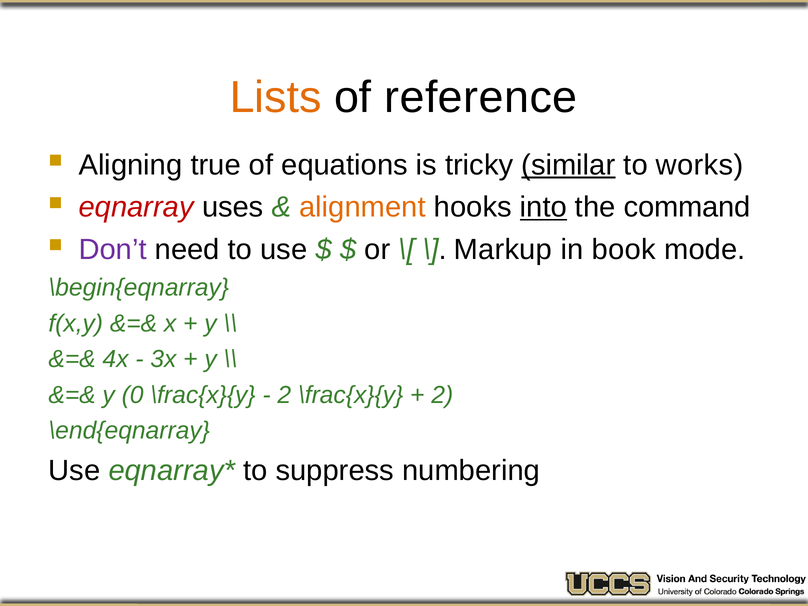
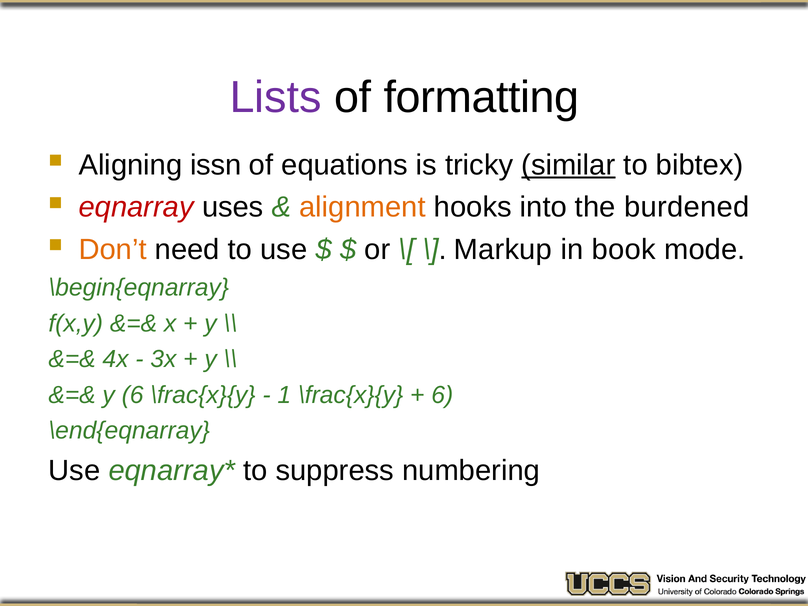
Lists colour: orange -> purple (276, 97)
reference: reference -> formatting (481, 97)
true: true -> issn (216, 165)
works: works -> bibtex (700, 165)
into underline: present -> none (543, 207)
command: command -> burdened (687, 207)
Don’t colour: purple -> orange (113, 250)
y 0: 0 -> 6 (133, 395)
2: 2 -> 1 (284, 395)
2: 2 -> 6 (442, 395)
